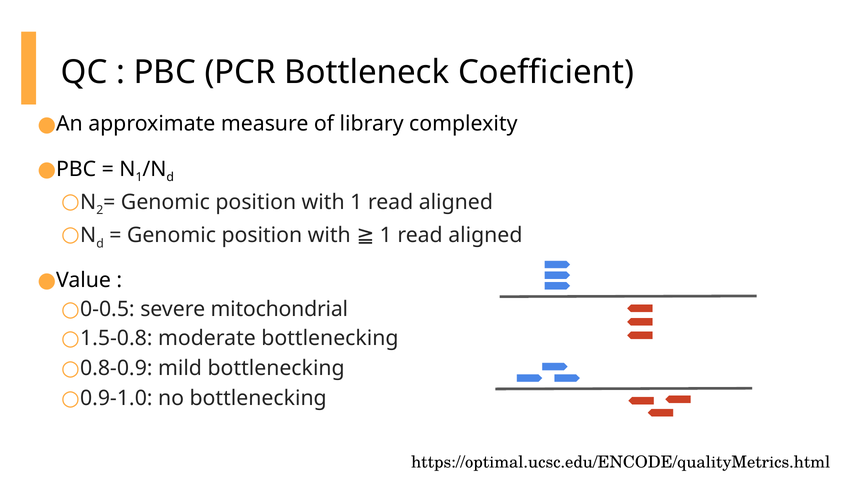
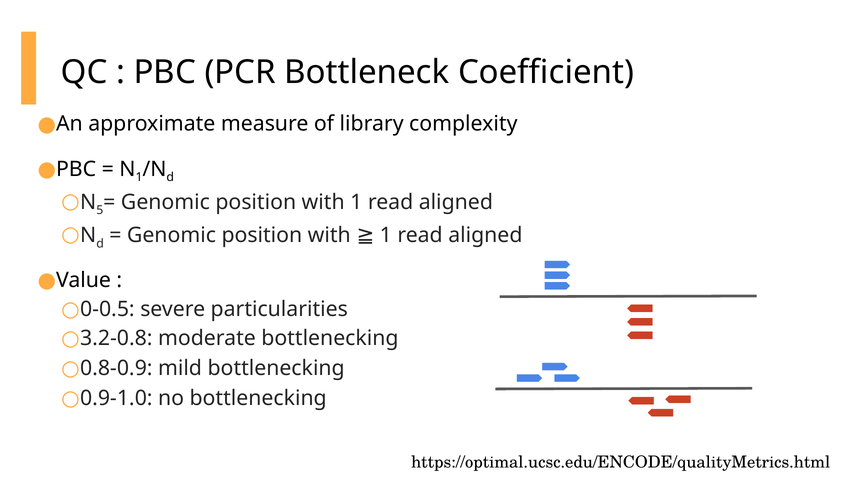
2: 2 -> 5 (100, 210)
mitochondrial: mitochondrial -> particularities (279, 309)
1.5-0.8: 1.5-0.8 -> 3.2-0.8 (116, 338)
